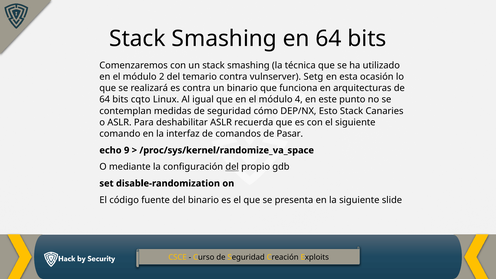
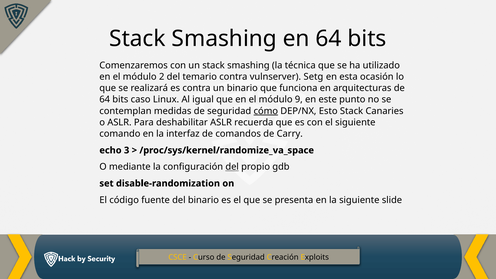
cqto: cqto -> caso (141, 100)
4: 4 -> 9 (299, 100)
cómo underline: none -> present (266, 111)
Pasar: Pasar -> Carry (290, 134)
9: 9 -> 3 (127, 150)
